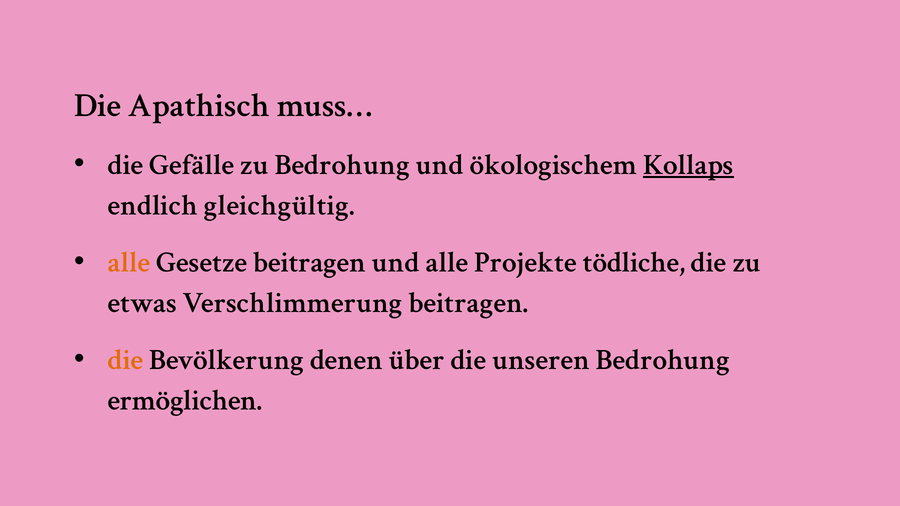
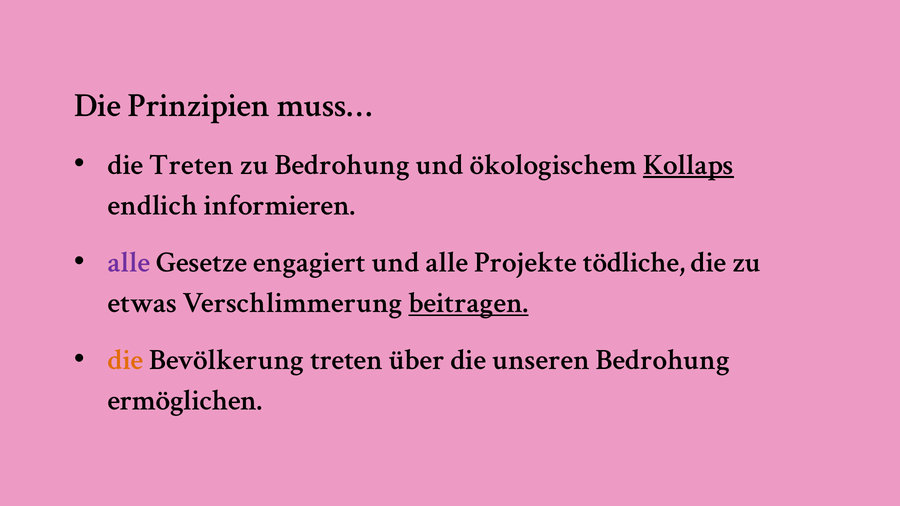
Apathisch: Apathisch -> Prinzipien (199, 105)
die Gefälle: Gefälle -> Treten (192, 164)
gleichgültig: gleichgültig -> informieren (280, 205)
alle colour: orange -> purple (129, 262)
Gesetze beitragen: beitragen -> engagiert (310, 262)
beitragen underline: none -> present (468, 303)
Bevölkerung denen: denen -> treten (346, 360)
